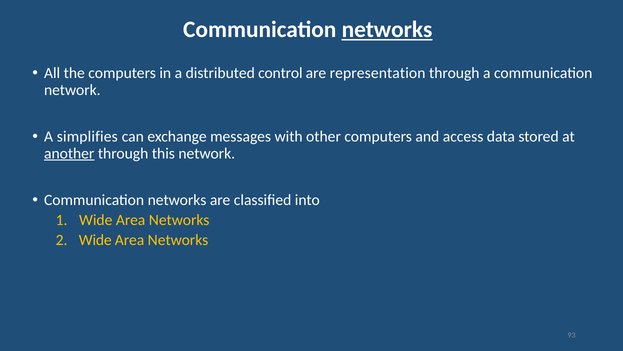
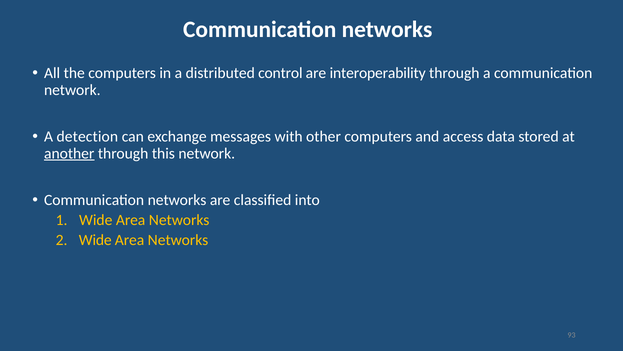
networks underline: present -> none (387, 30)
representation: representation -> interoperability (378, 73)
simplifies: simplifies -> detection (87, 136)
